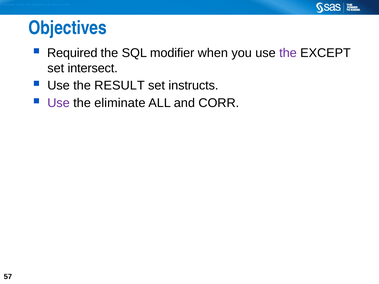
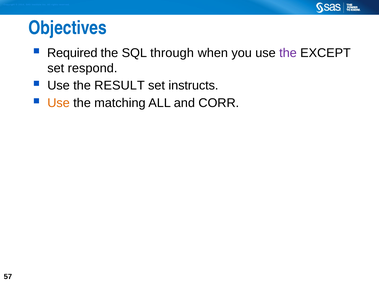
modifier: modifier -> through (172, 53)
intersect: intersect -> respond (93, 68)
Use colour: purple -> orange (59, 103)
eliminate: eliminate -> matching (120, 103)
